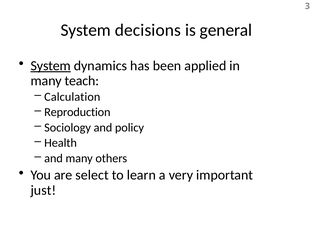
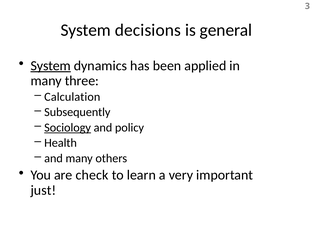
teach: teach -> three (82, 81)
Reproduction: Reproduction -> Subsequently (77, 112)
Sociology underline: none -> present (68, 127)
select: select -> check (92, 175)
